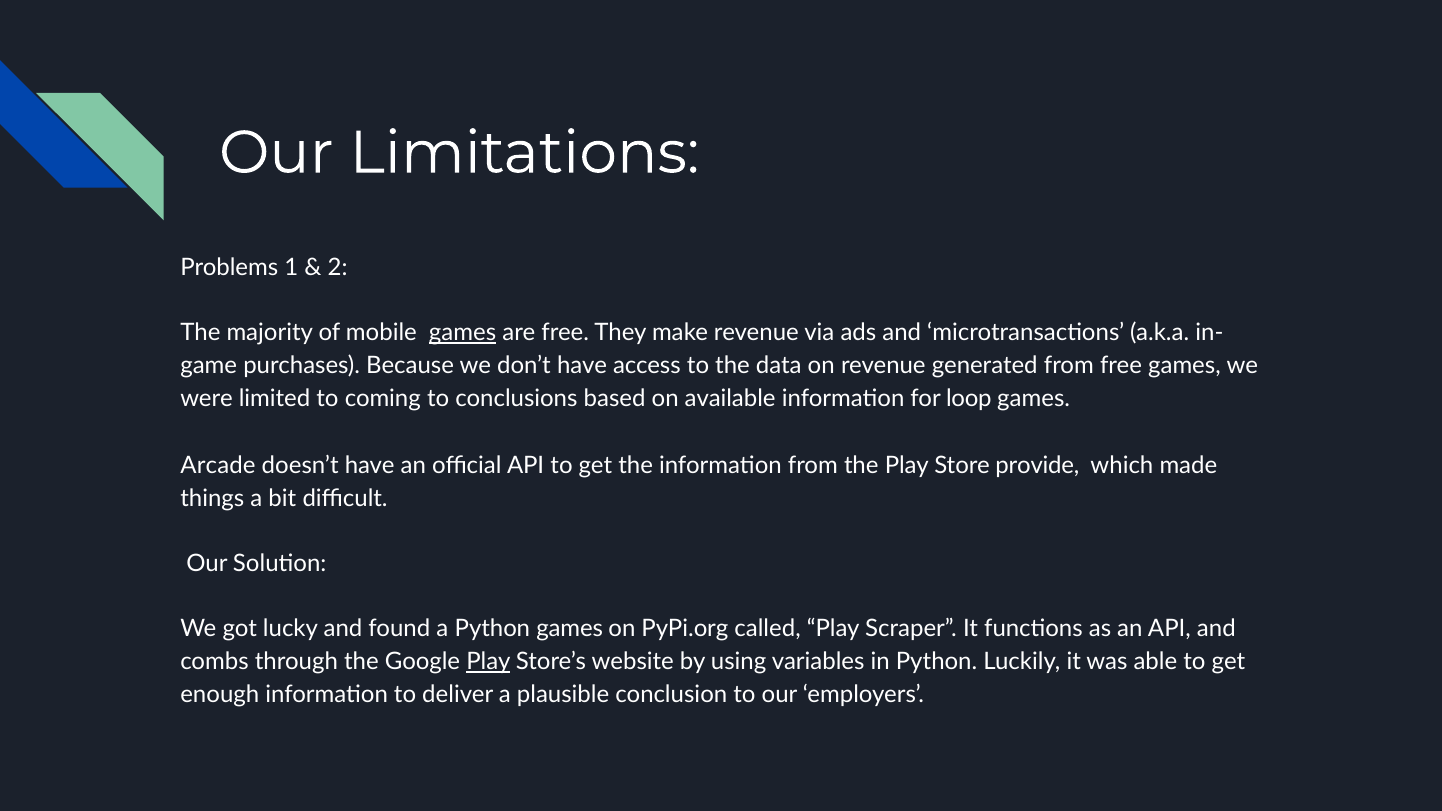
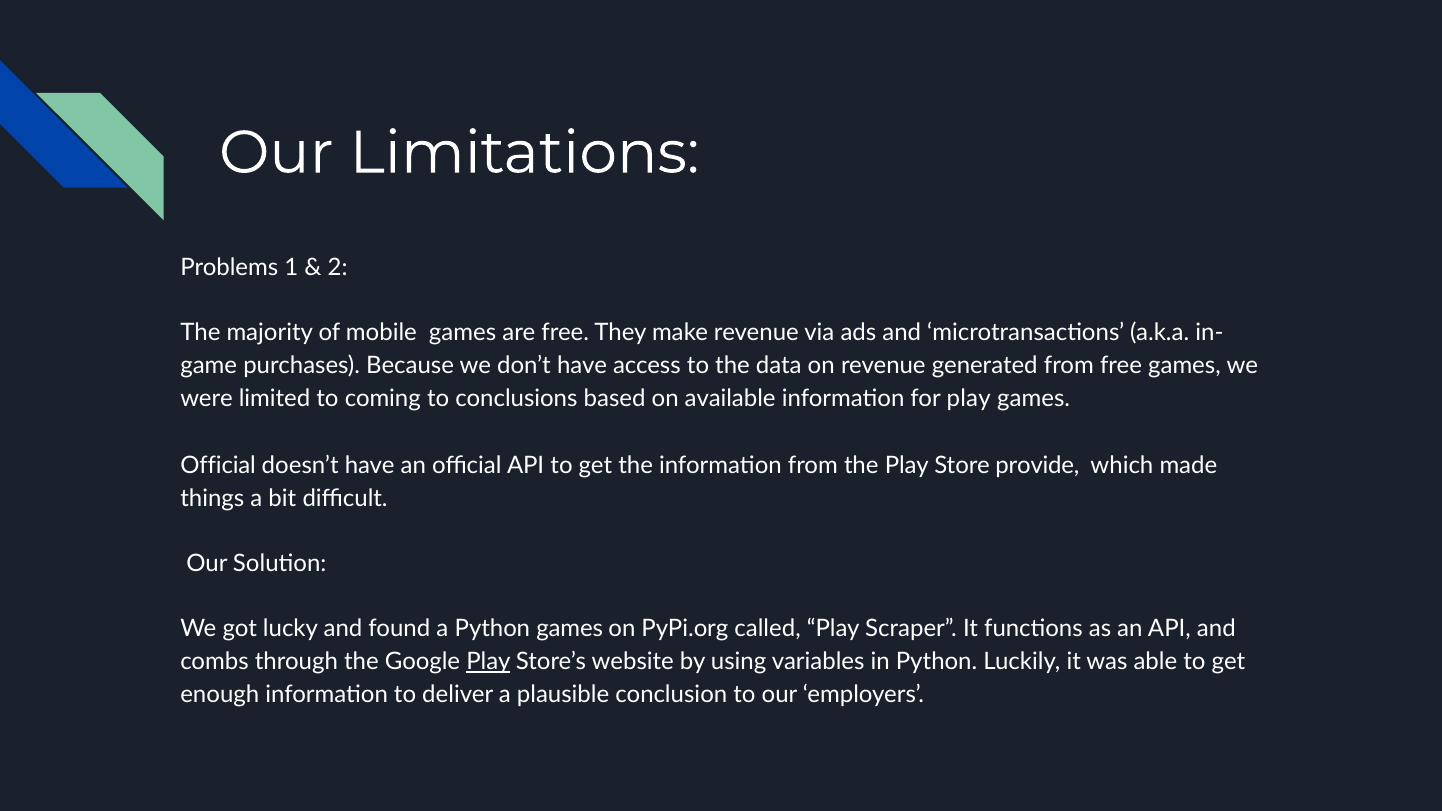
games underline: present -> none (463, 333)
for loop: loop -> play (969, 399)
Arcade: Arcade -> Official (218, 465)
